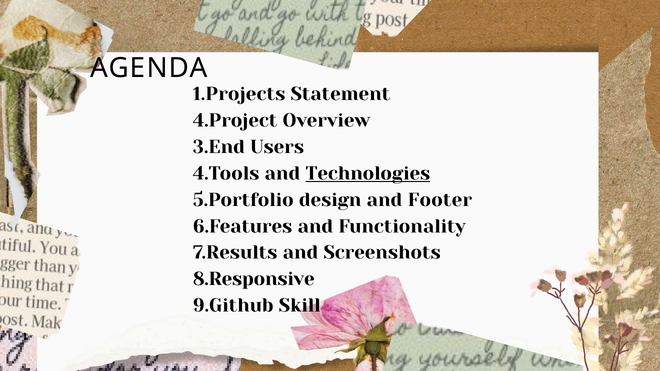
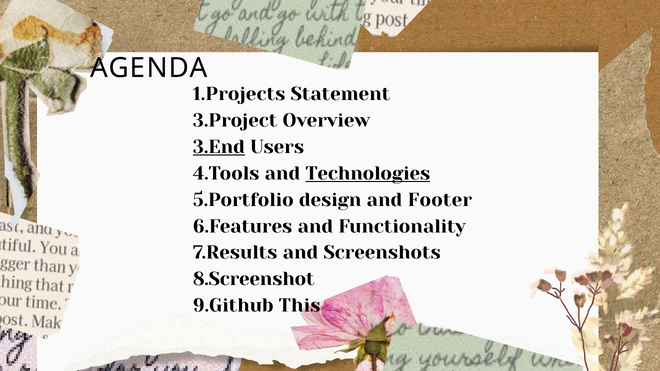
4.Project: 4.Project -> 3.Project (235, 121)
3.End underline: none -> present (219, 147)
8.Responsive: 8.Responsive -> 8.Screenshot (254, 279)
Skill: Skill -> This (300, 306)
